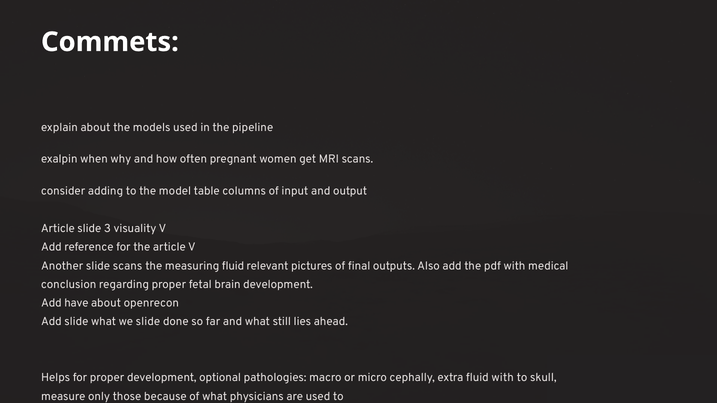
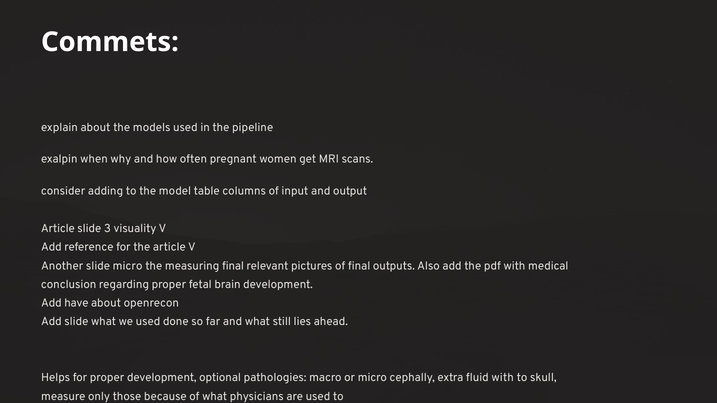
slide scans: scans -> micro (128, 266)
measuring fluid: fluid -> final (233, 266)
we slide: slide -> used (148, 322)
